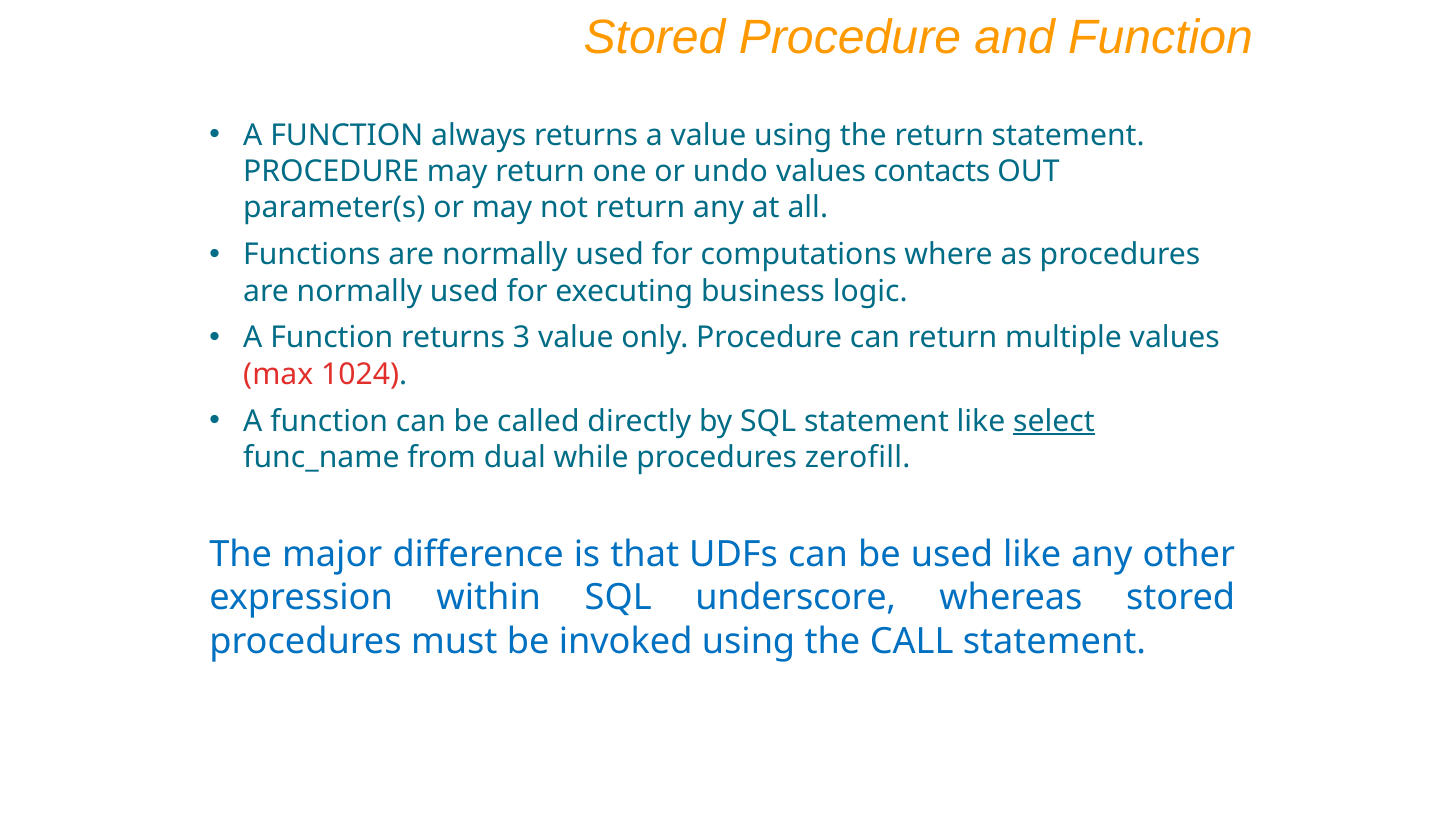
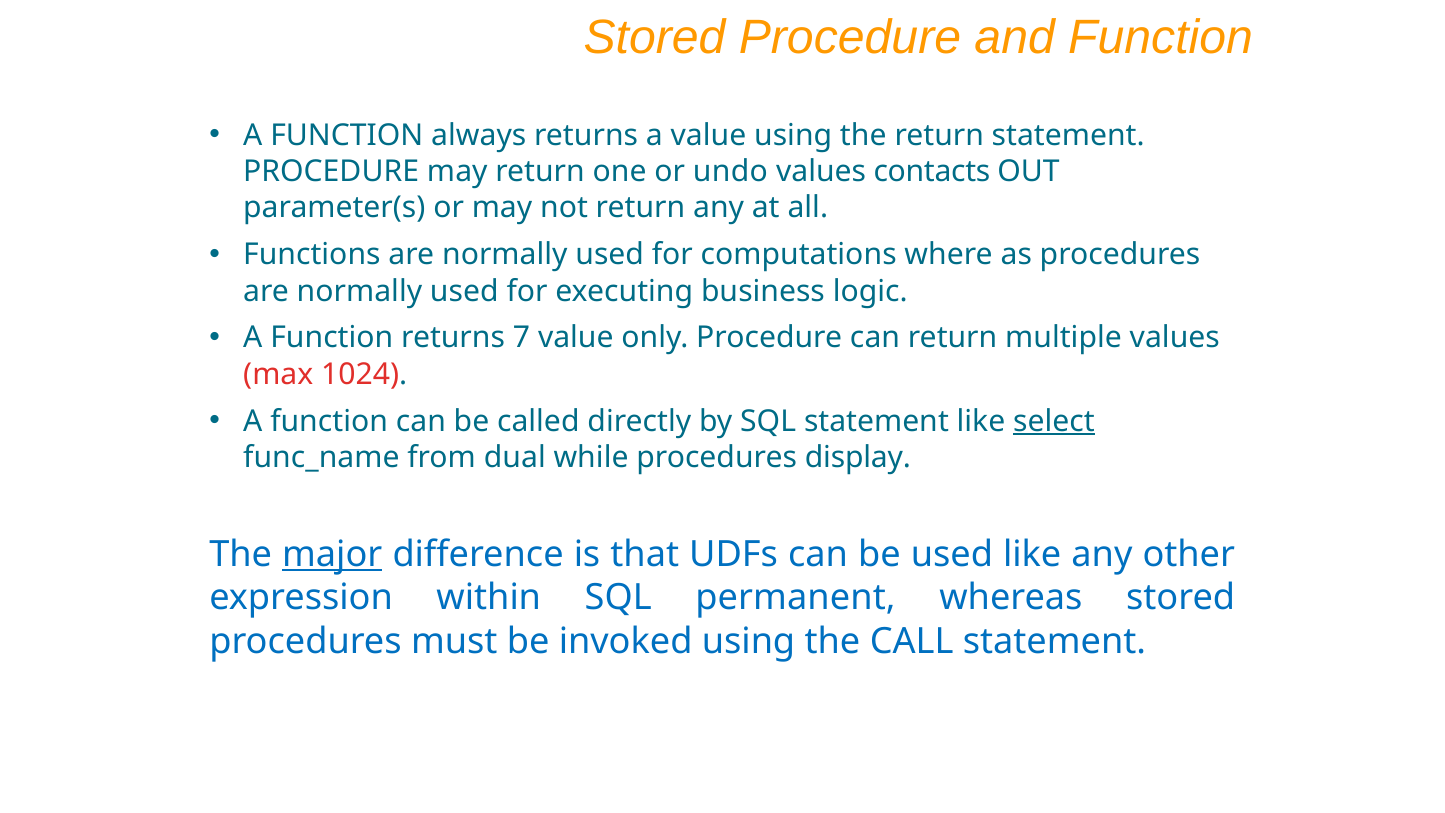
3: 3 -> 7 (521, 338)
zerofill: zerofill -> display (858, 457)
major underline: none -> present (332, 554)
underscore: underscore -> permanent (795, 598)
